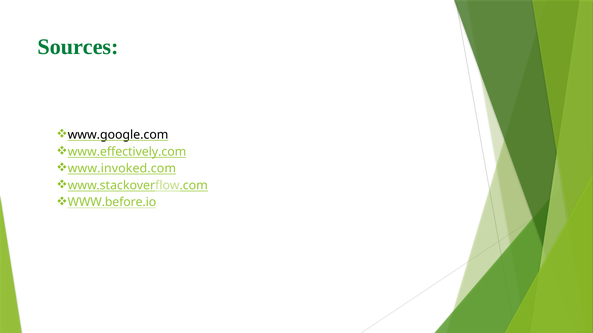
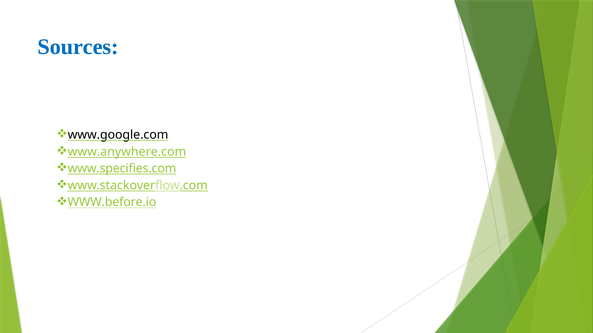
Sources colour: green -> blue (78, 47)
www.effectively.com: www.effectively.com -> www.anywhere.com (127, 152)
www.invoked.com: www.invoked.com -> www.specifies.com (122, 169)
